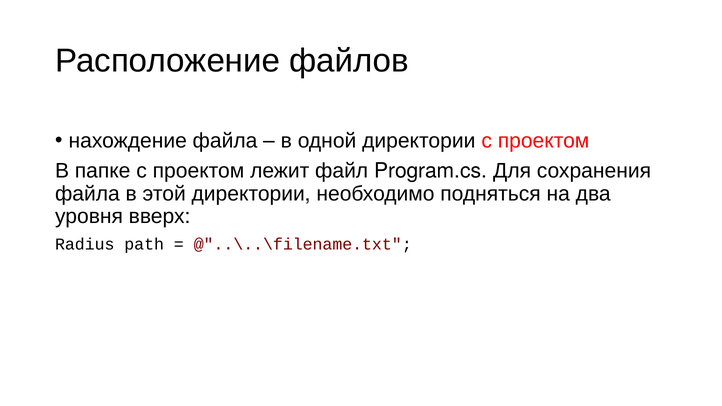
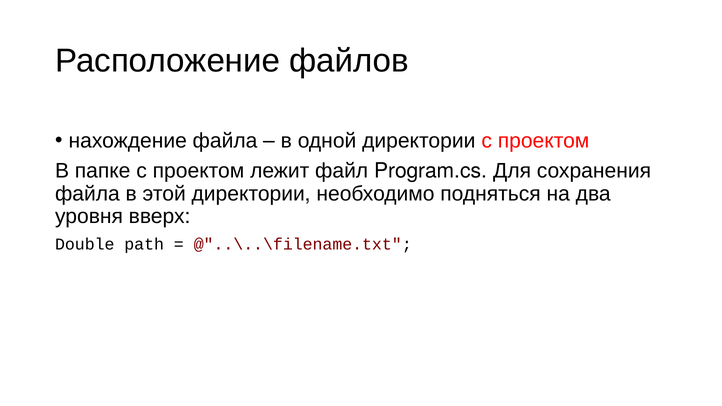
Radius: Radius -> Double (85, 244)
